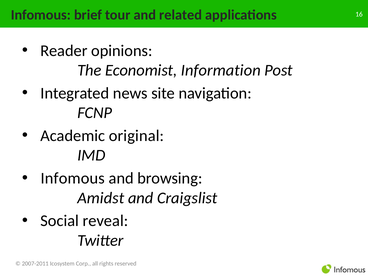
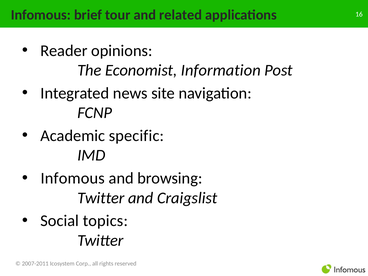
original: original -> specific (136, 136)
Amidst: Amidst -> Twitter (101, 198)
reveal: reveal -> topics (105, 221)
